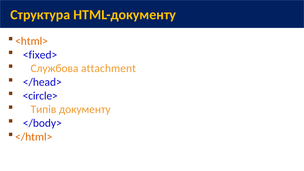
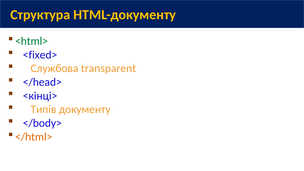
<html> colour: orange -> green (32, 41)
attachment: attachment -> transparent (109, 68)
<circle>: <circle> -> <кінці> (40, 96)
